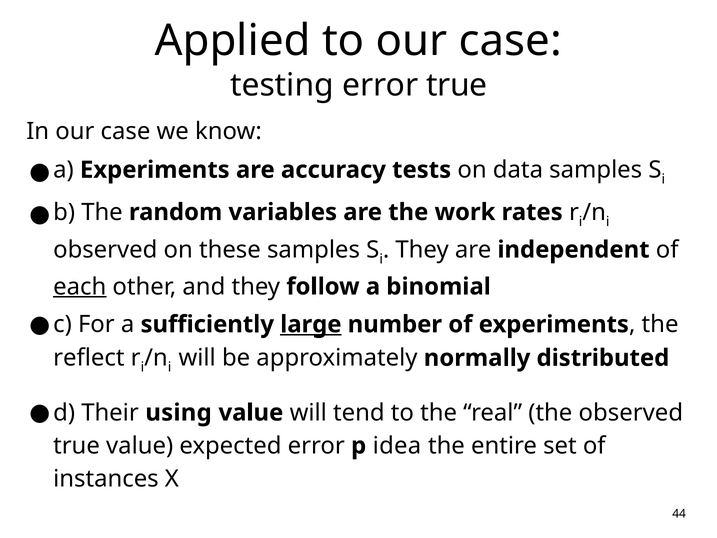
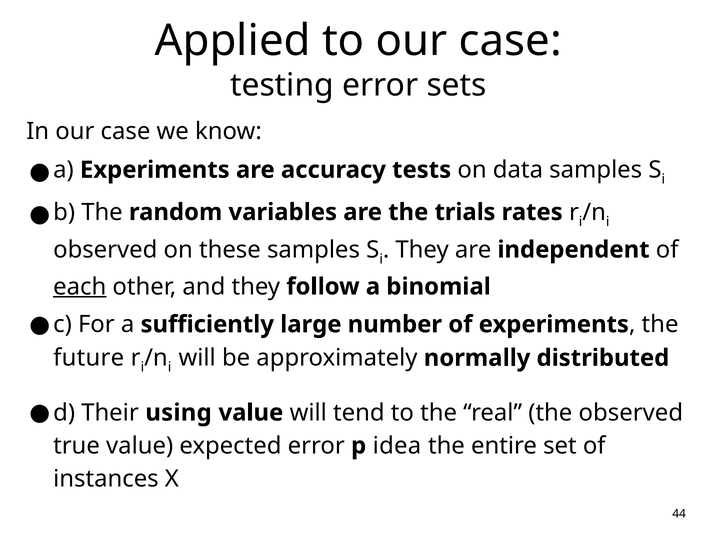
error true: true -> sets (457, 85)
work: work -> trials (465, 212)
large underline: present -> none (311, 324)
reflect: reflect -> future (89, 358)
